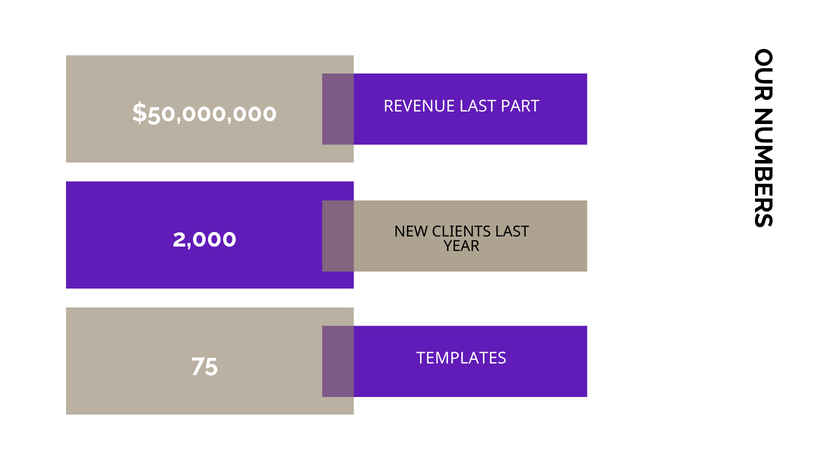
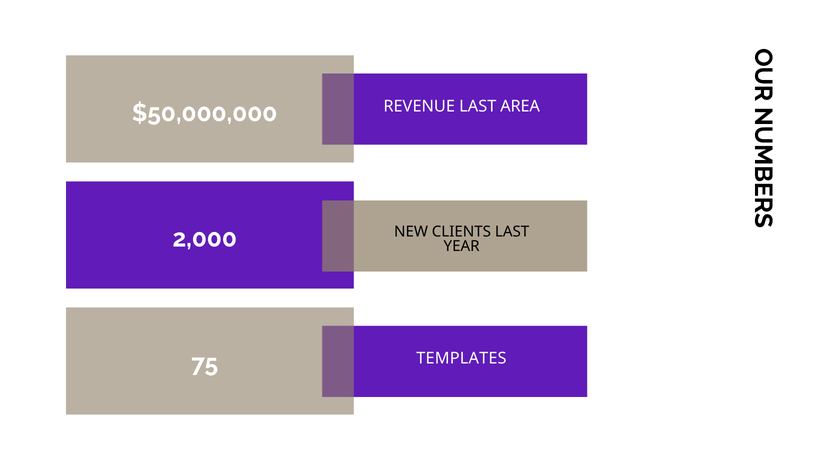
PART: PART -> AREA (520, 106)
